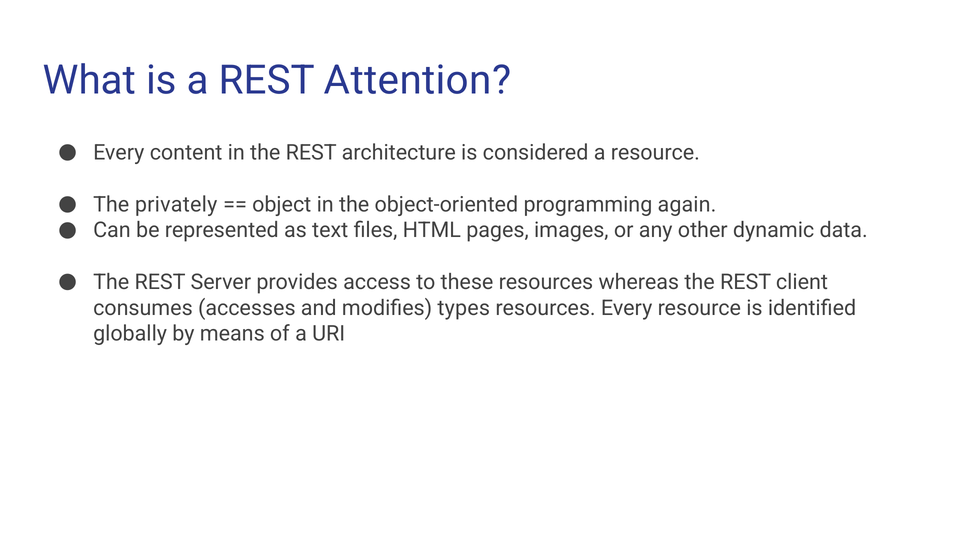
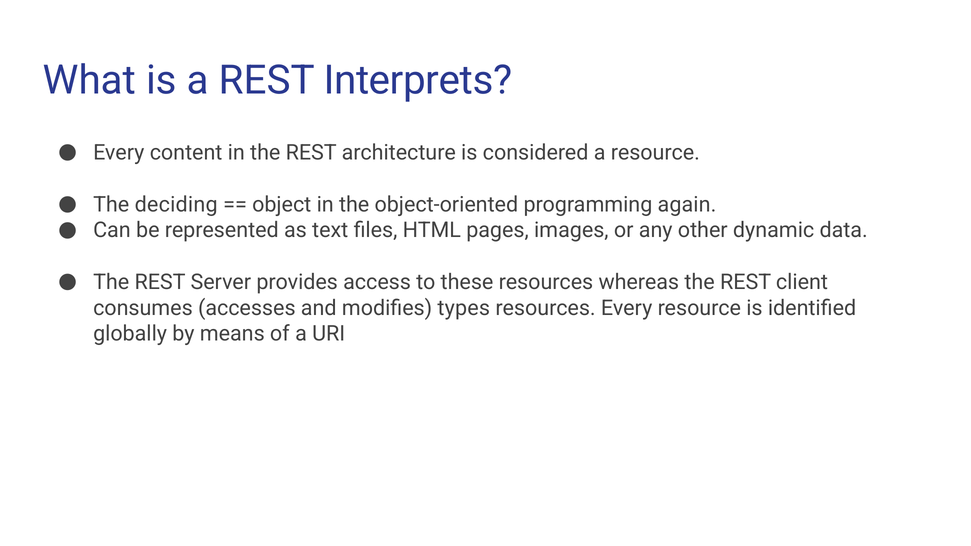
Attention: Attention -> Interprets (418, 80)
privately: privately -> deciding (176, 205)
